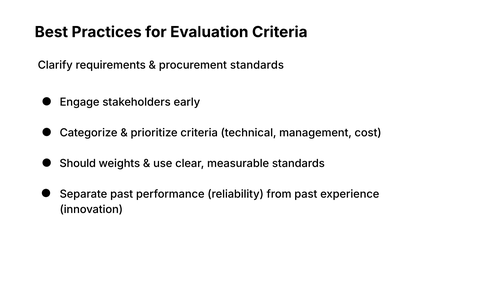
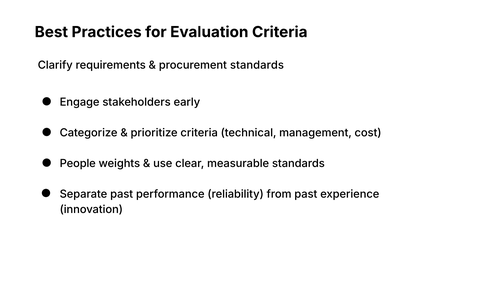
Should: Should -> People (78, 164)
